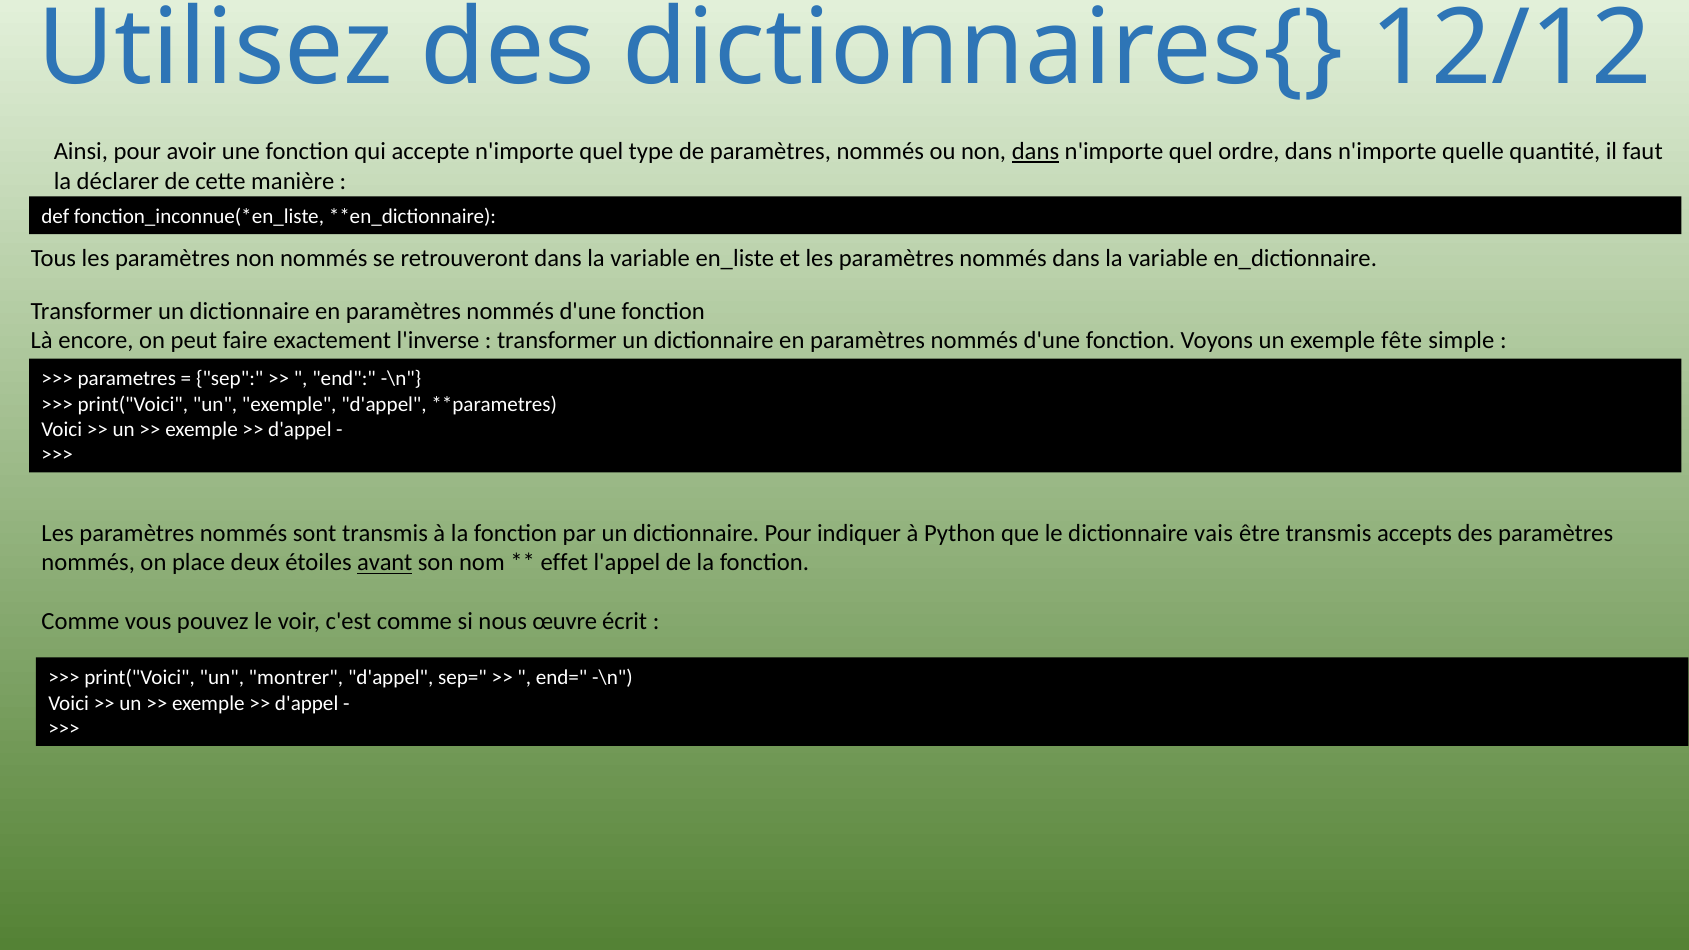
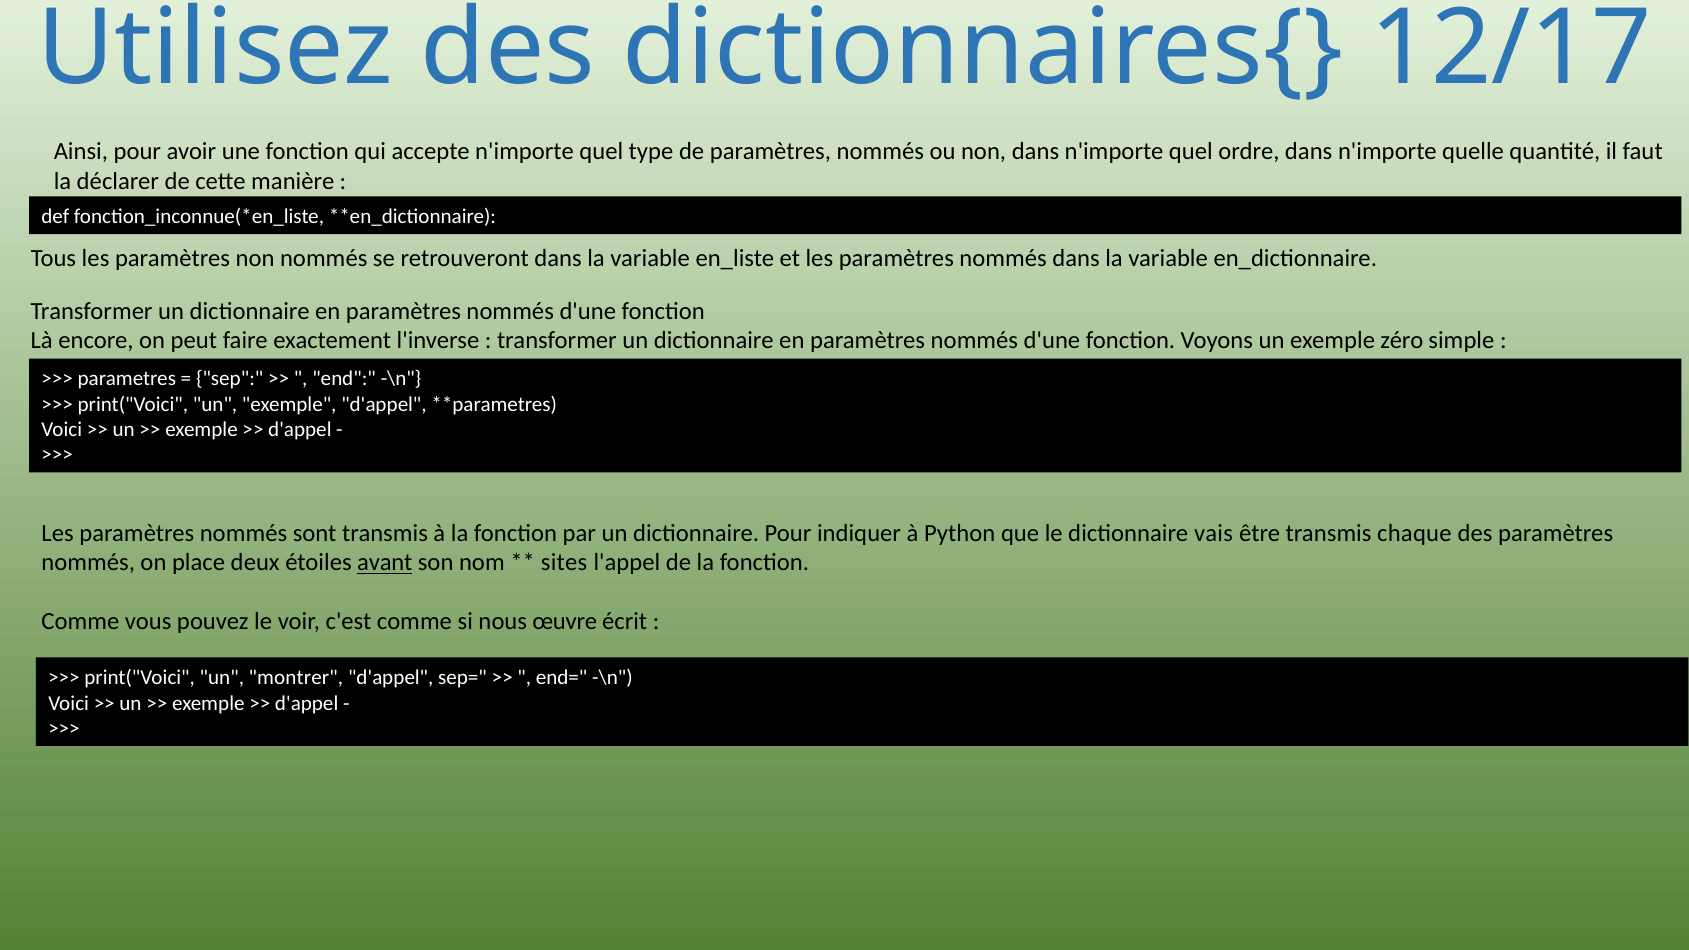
12/12: 12/12 -> 12/17 (1511, 48)
dans underline: present -> none (1035, 151)
fête: fête -> zéro (1402, 341)
accepts: accepts -> chaque (1414, 533)
effet: effet -> sites (564, 563)
